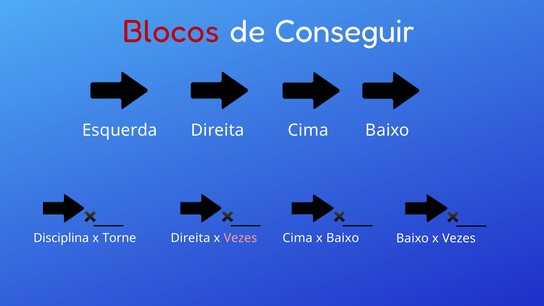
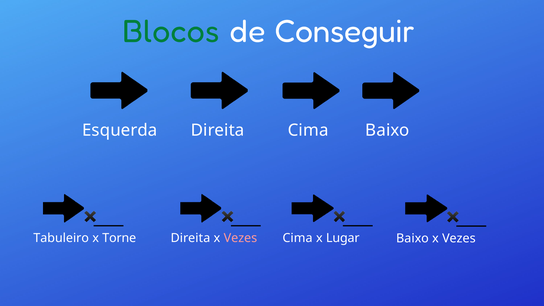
Blocos colour: red -> green (171, 31)
Disciplina: Disciplina -> Tabuleiro (61, 238)
x Baixo: Baixo -> Lugar (343, 238)
